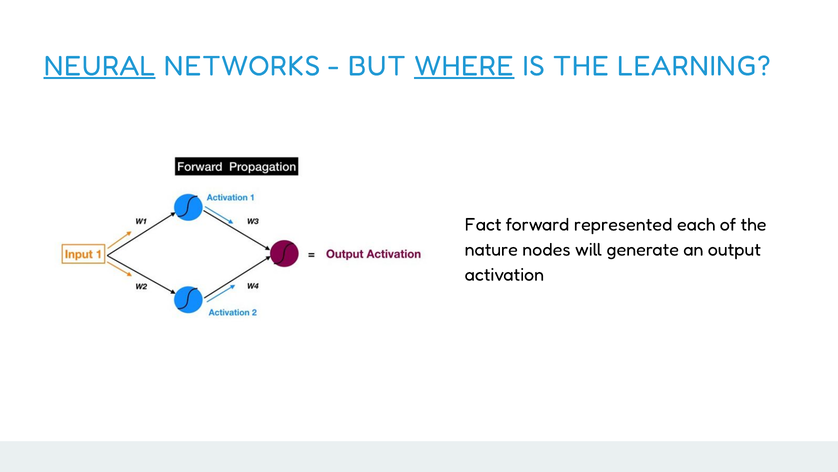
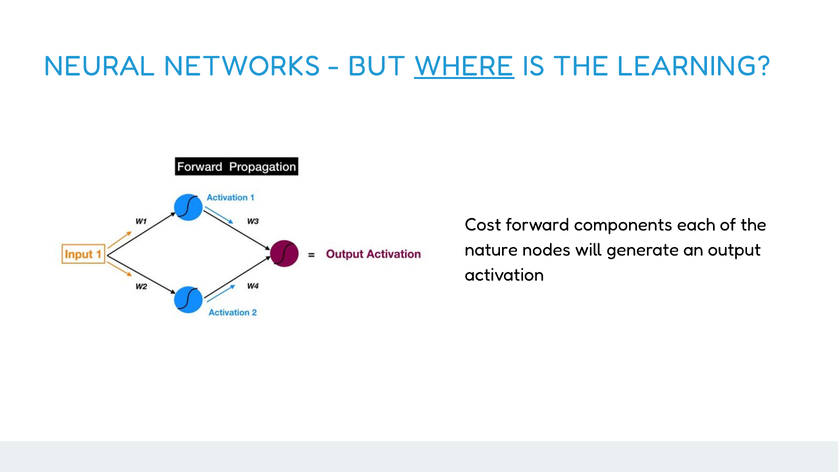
NEURAL underline: present -> none (99, 66)
Fact: Fact -> Cost (483, 224)
represented: represented -> components (623, 224)
